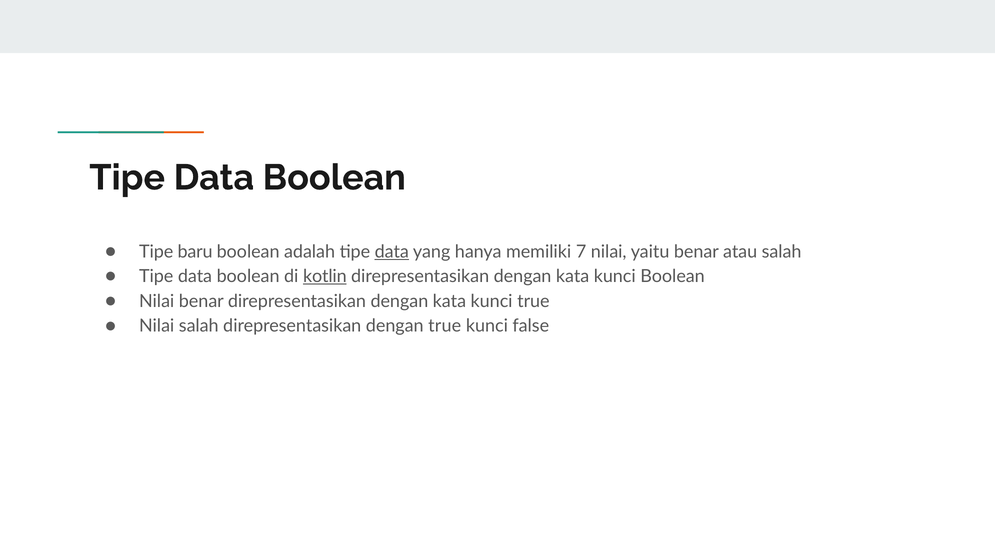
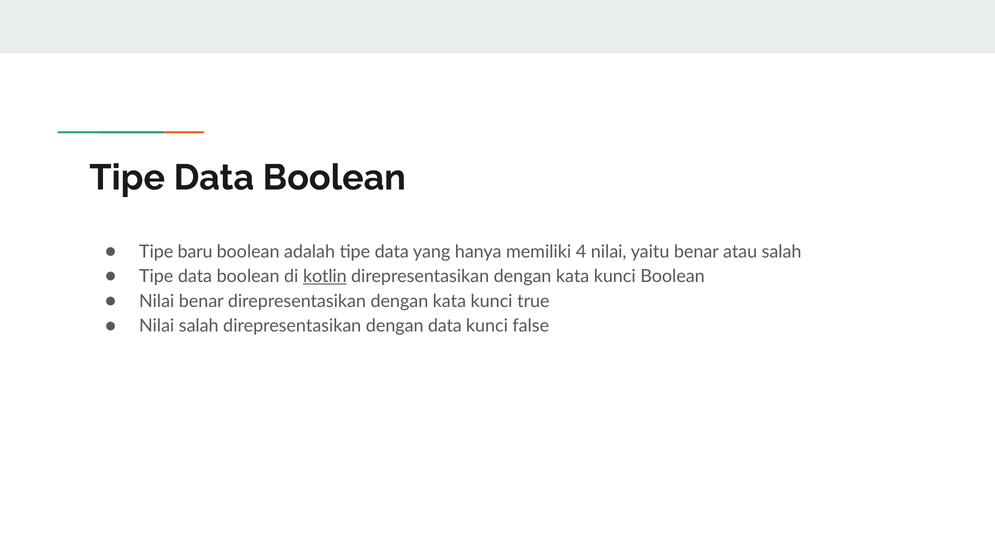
data underline: present -> none (392, 251)
7: 7 -> 4 (581, 251)
dengan true: true -> data (445, 326)
